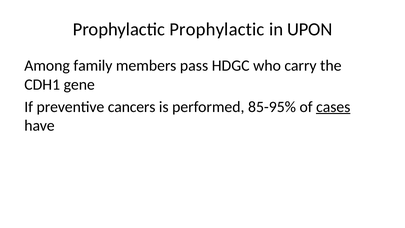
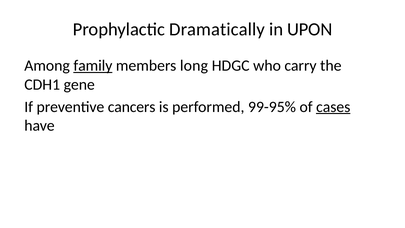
Prophylactic Prophylactic: Prophylactic -> Dramatically (217, 29)
family underline: none -> present (93, 66)
pass: pass -> long (194, 66)
85-95%: 85-95% -> 99-95% (272, 107)
